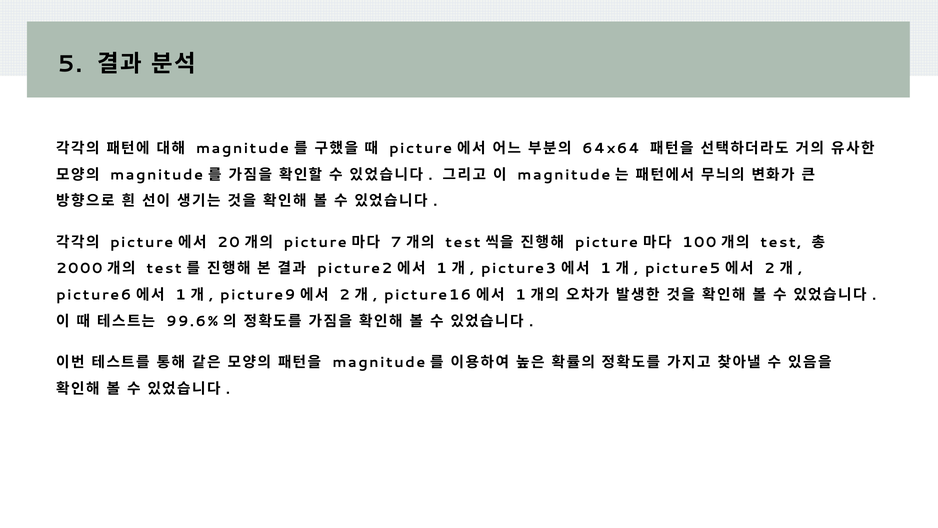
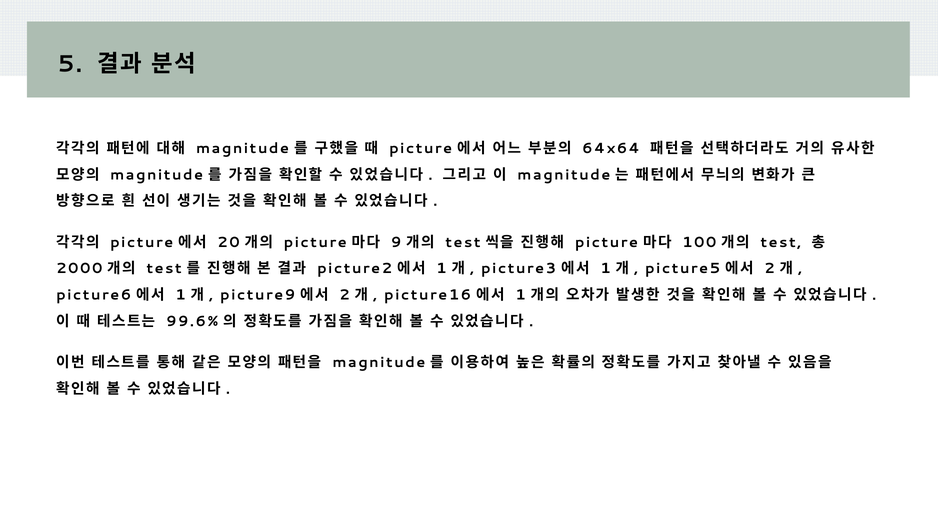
7: 7 -> 9 (396, 242)
